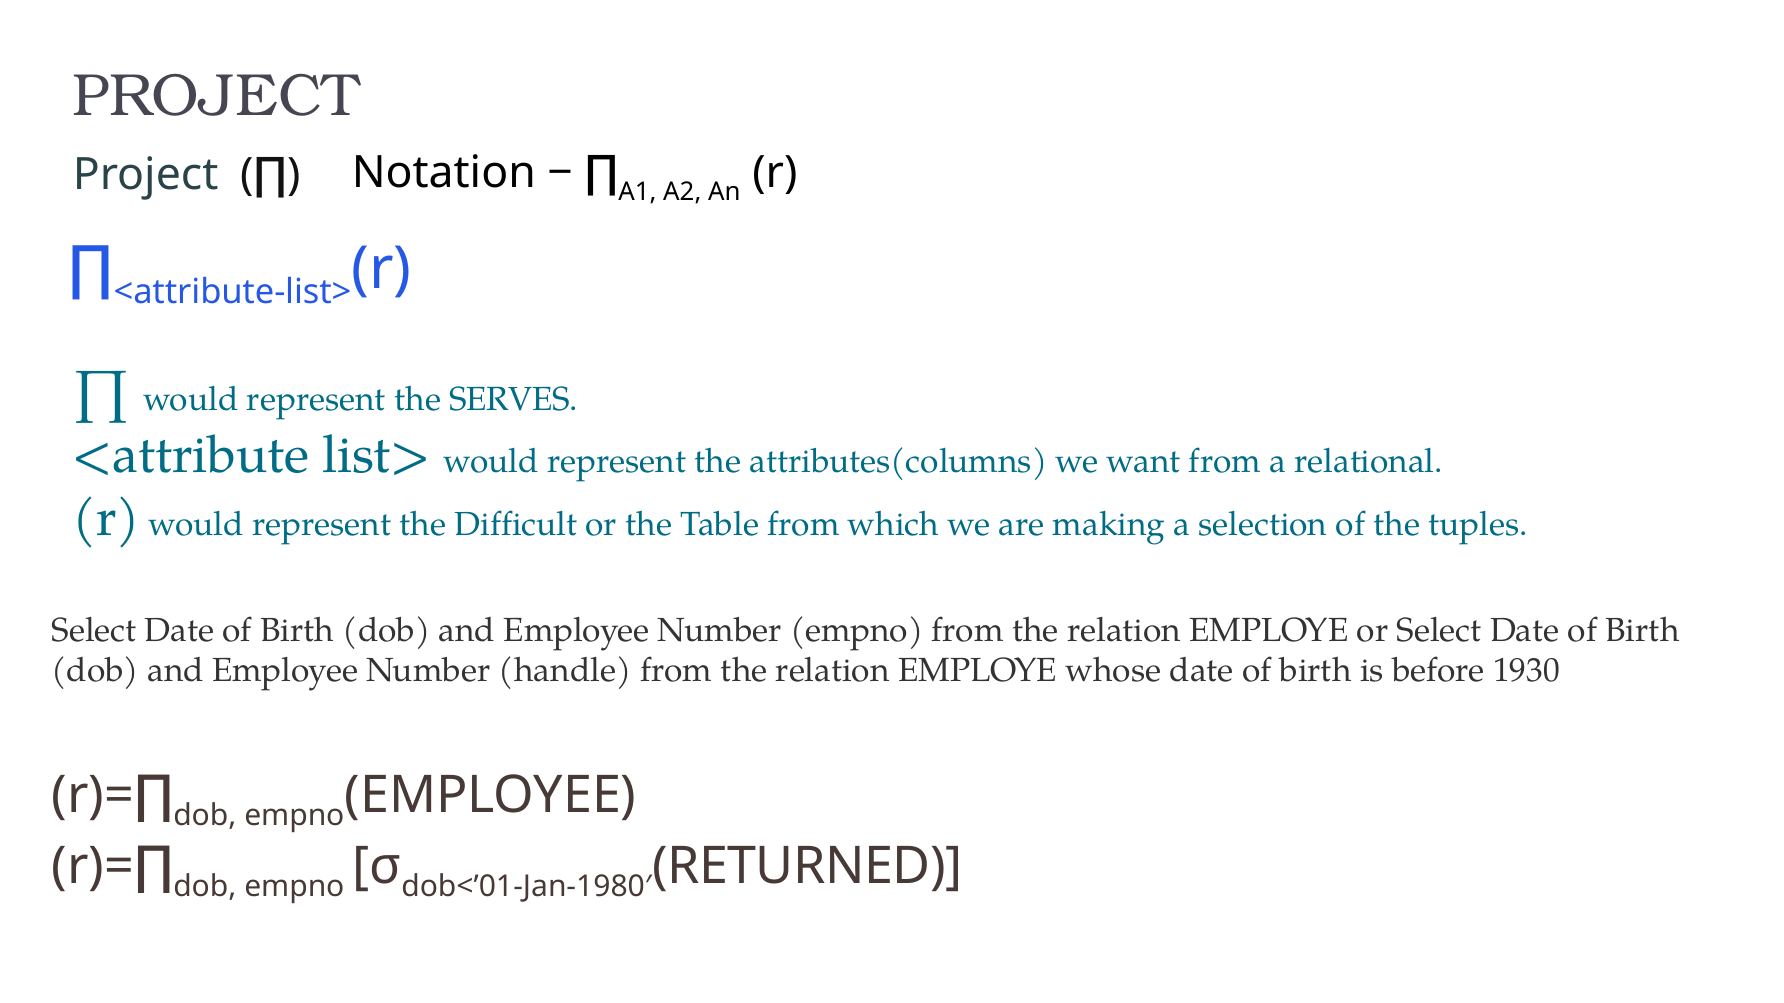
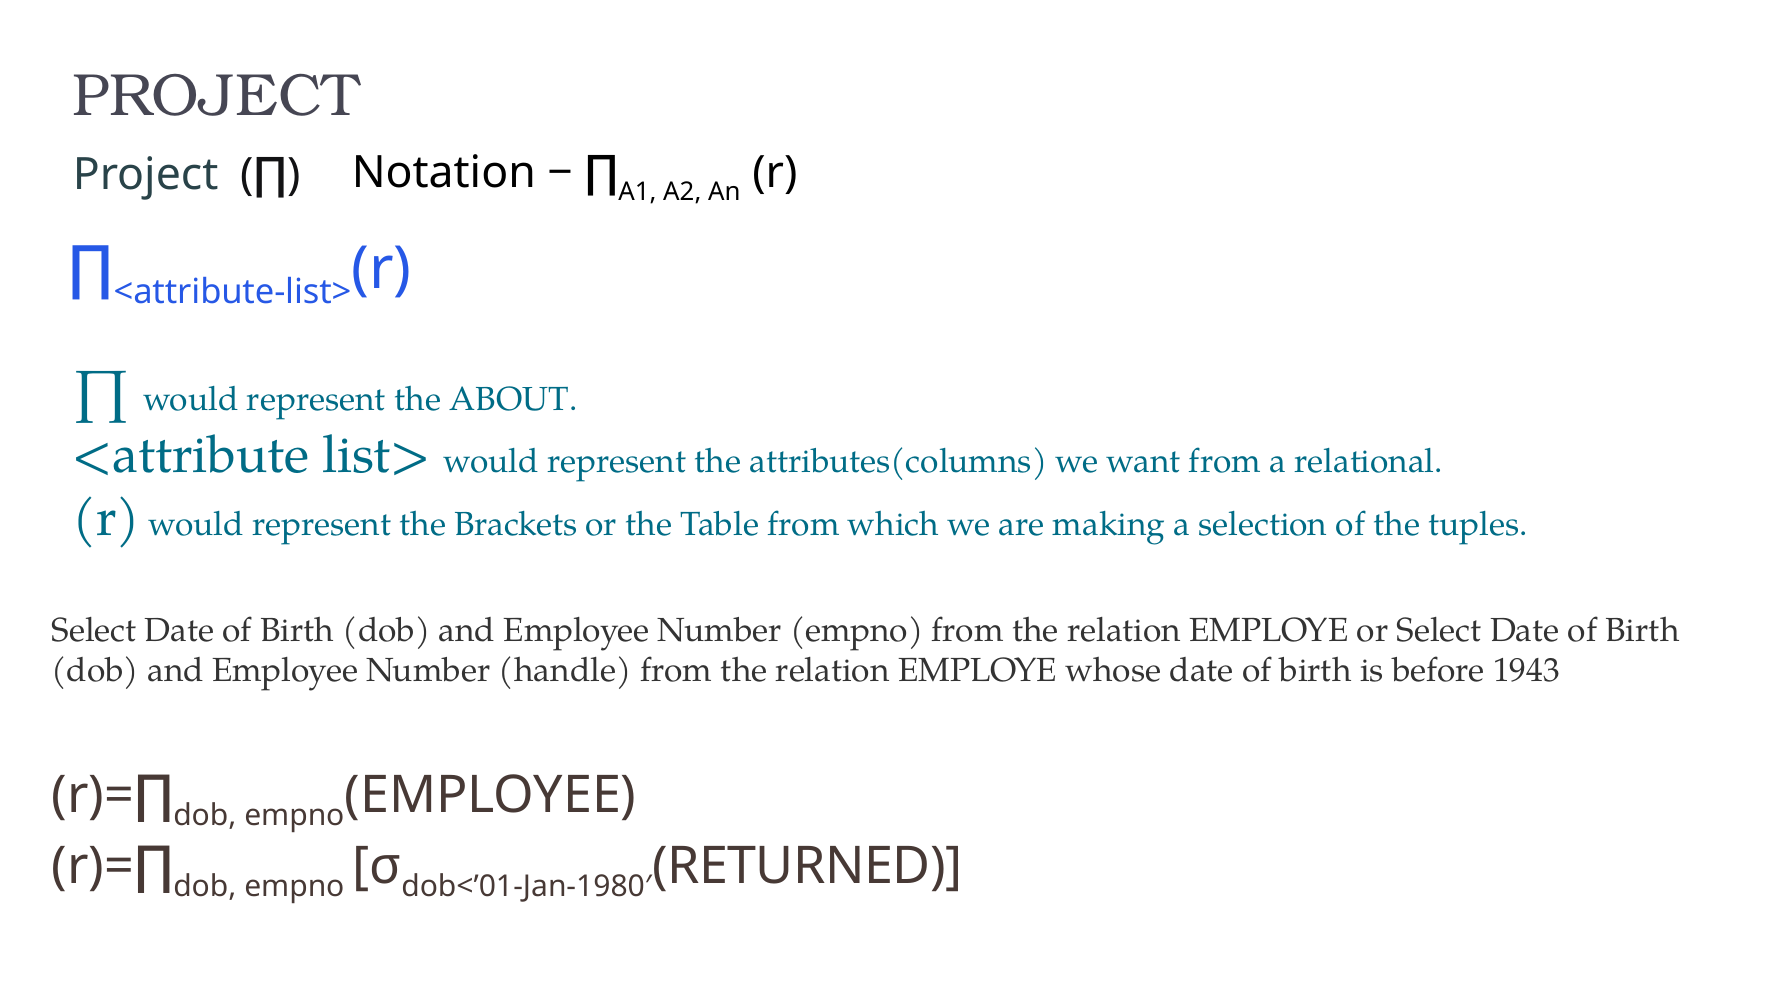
SERVES: SERVES -> ABOUT (514, 399)
Difficult: Difficult -> Brackets (516, 524)
1930: 1930 -> 1943 (1527, 671)
